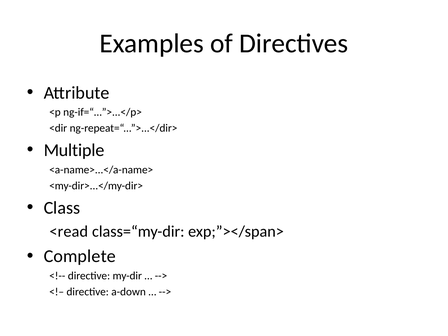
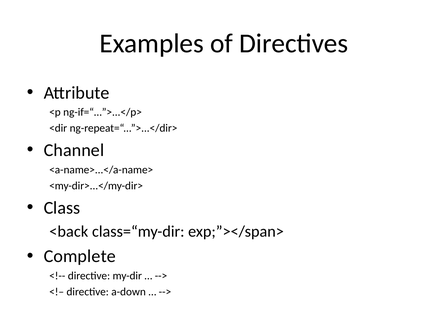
Multiple: Multiple -> Channel (74, 150)
<read: <read -> <back (69, 232)
